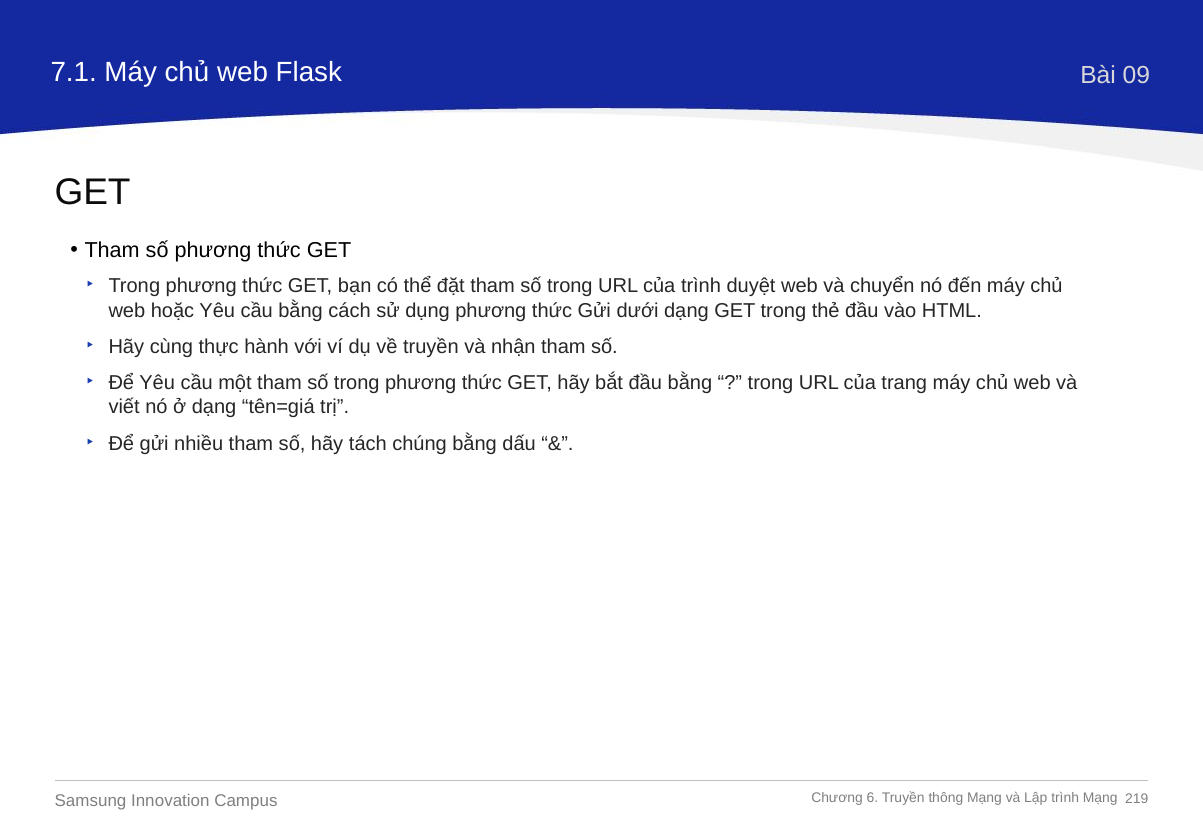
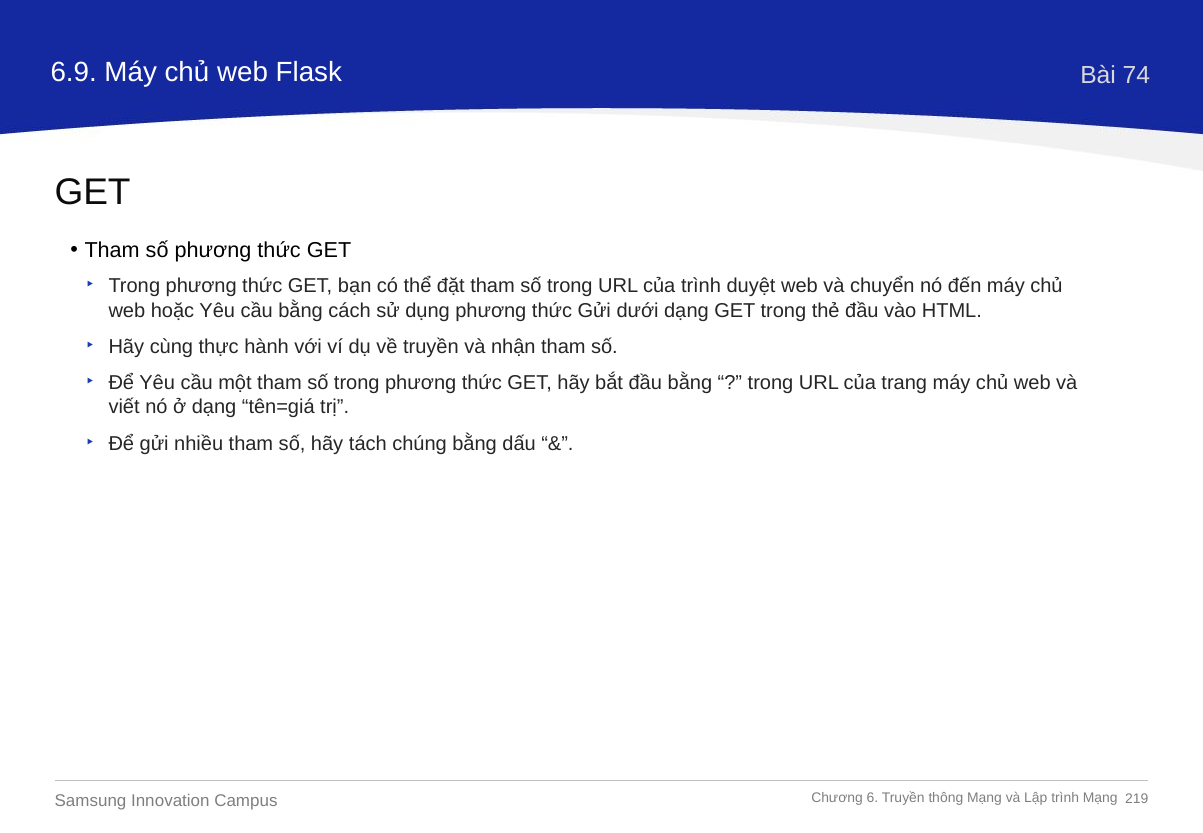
7.1: 7.1 -> 6.9 (74, 73)
09: 09 -> 74 (1136, 75)
